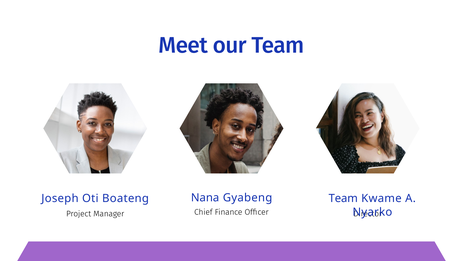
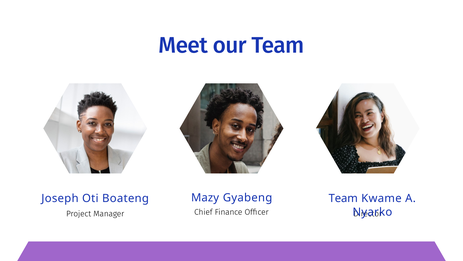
Nana: Nana -> Mazy (205, 197)
